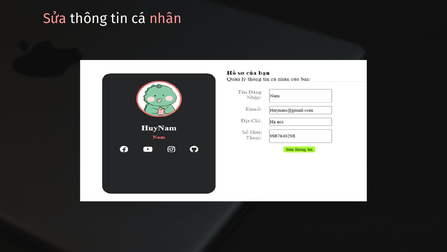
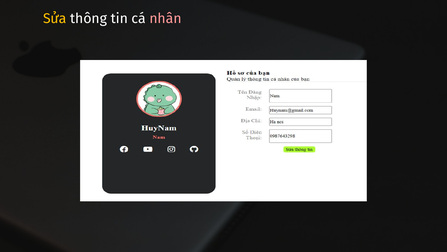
Sửa colour: pink -> yellow (55, 19)
